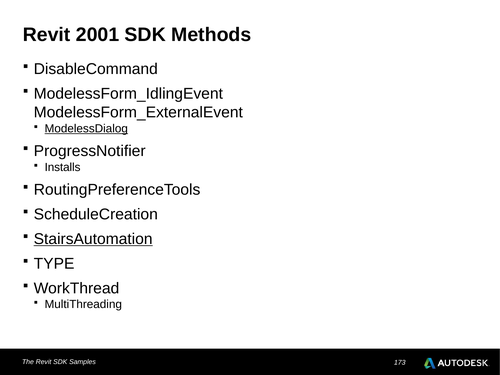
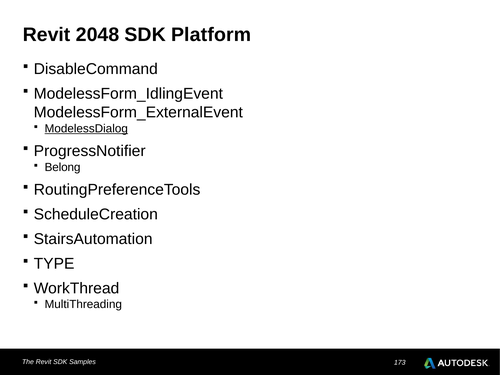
2001: 2001 -> 2048 (98, 35)
Methods: Methods -> Platform (211, 35)
Installs: Installs -> Belong (63, 167)
StairsAutomation underline: present -> none (93, 239)
